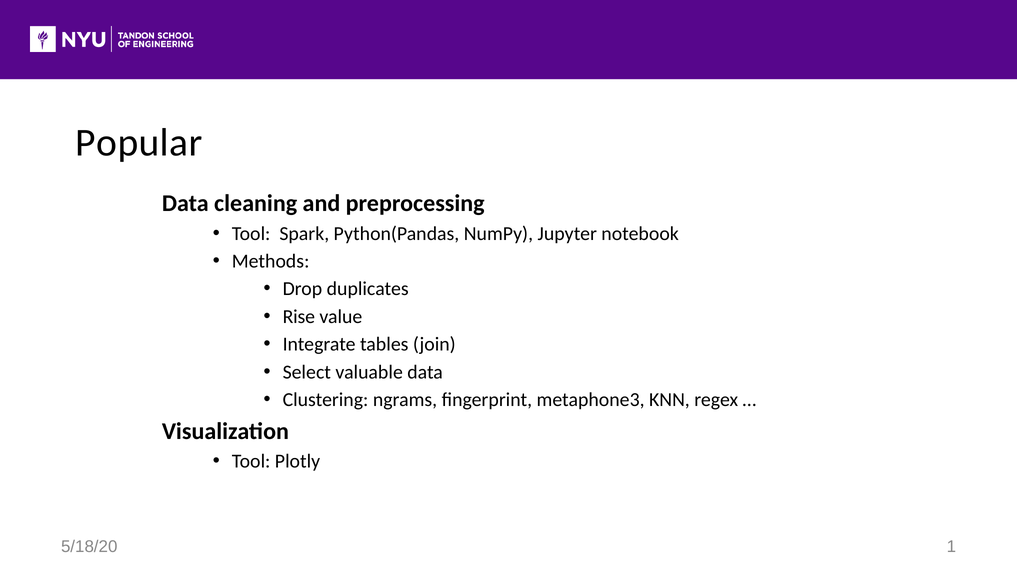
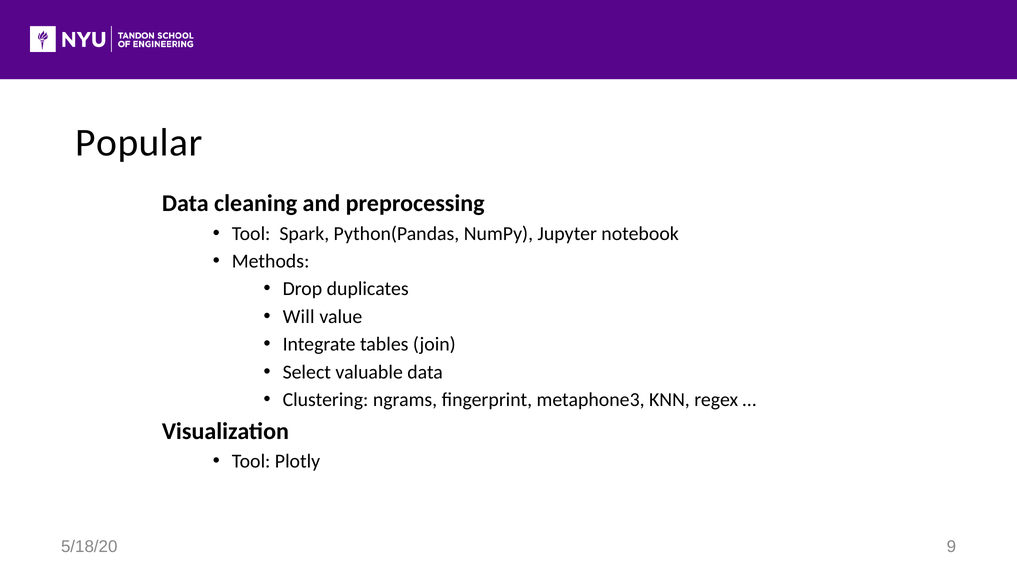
Rise: Rise -> Will (299, 317)
1: 1 -> 9 (951, 547)
